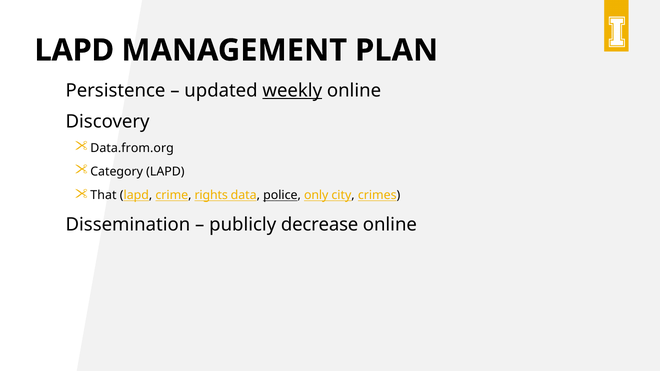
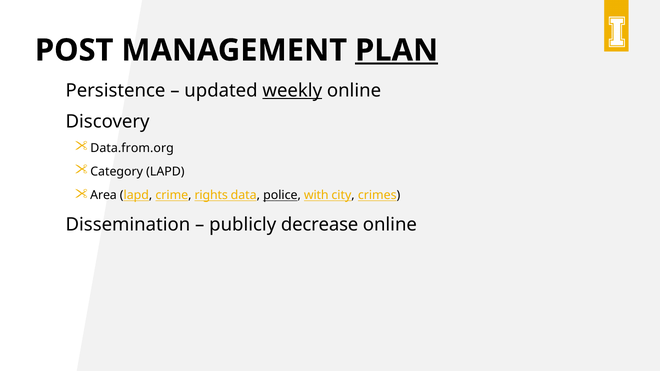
LAPD: LAPD -> POST (74, 50)
PLAN underline: none -> present (397, 50)
That: That -> Area (104, 195)
only: only -> with (316, 195)
